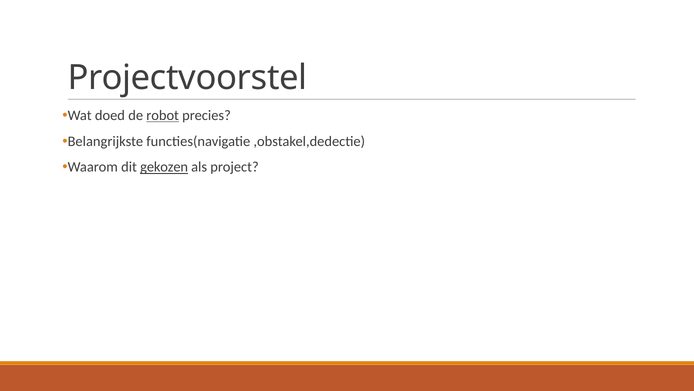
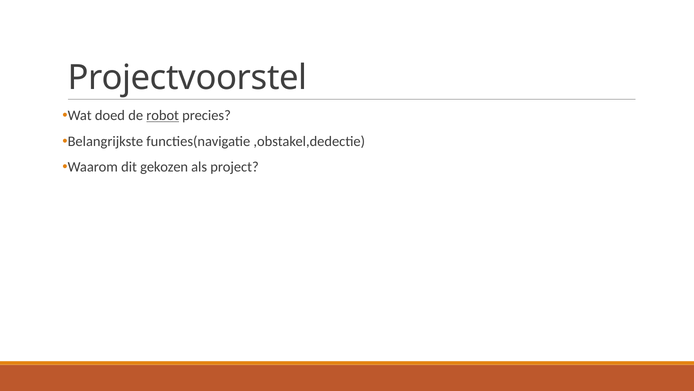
gekozen underline: present -> none (164, 167)
